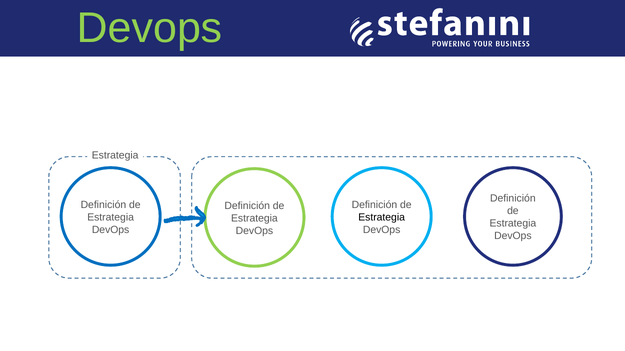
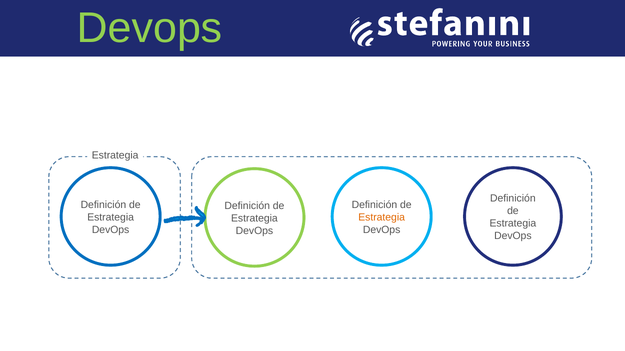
Estrategia colour: black -> orange (382, 218)
